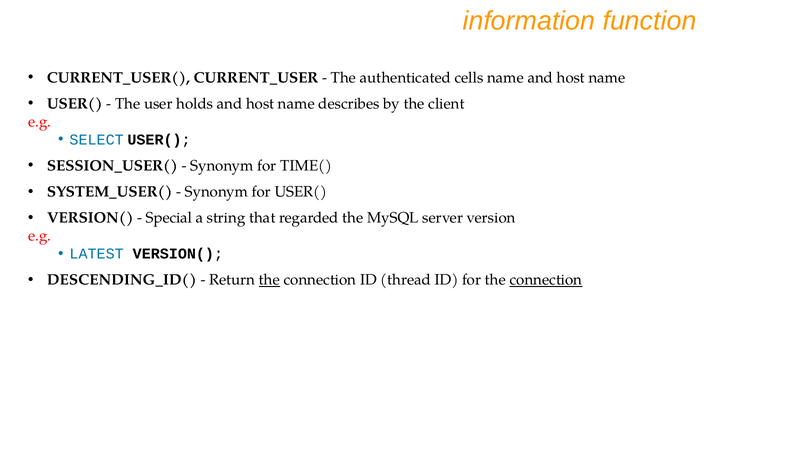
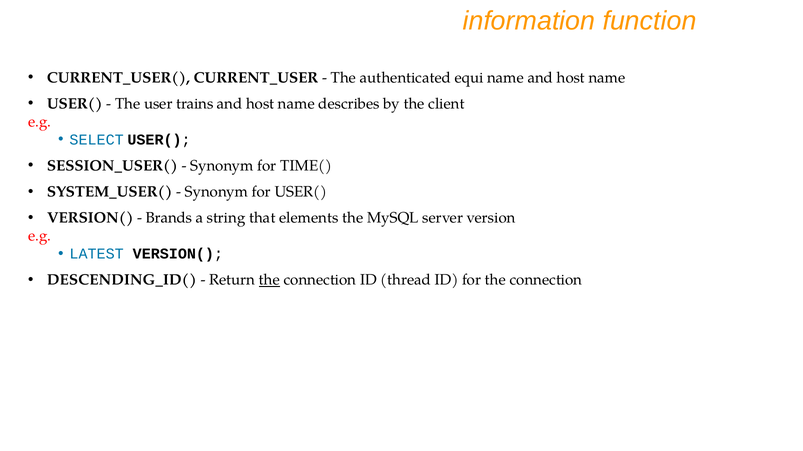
cells: cells -> equi (469, 78)
holds: holds -> trains (195, 104)
Special: Special -> Brands (169, 218)
regarded: regarded -> elements (309, 218)
connection underline: present -> none (546, 280)
